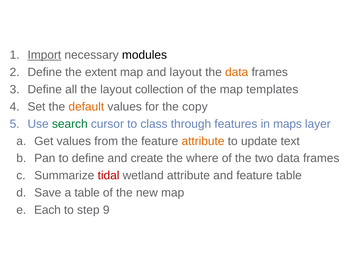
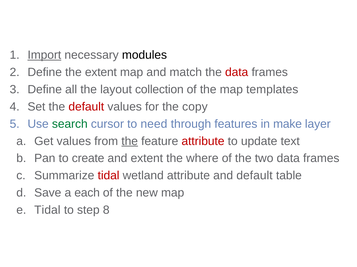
and layout: layout -> match (186, 72)
data colour: orange -> red (237, 72)
default colour: orange -> red (86, 107)
class: class -> need (154, 124)
maps: maps -> make (288, 124)
the underline: none -> present (130, 141)
attribute colour: orange -> red (203, 141)
to define: define -> create (88, 159)
and create: create -> extent (147, 159)
and feature: feature -> default (255, 176)
a table: table -> each (87, 193)
Each: Each -> Tidal (47, 211)
9: 9 -> 8 (106, 211)
